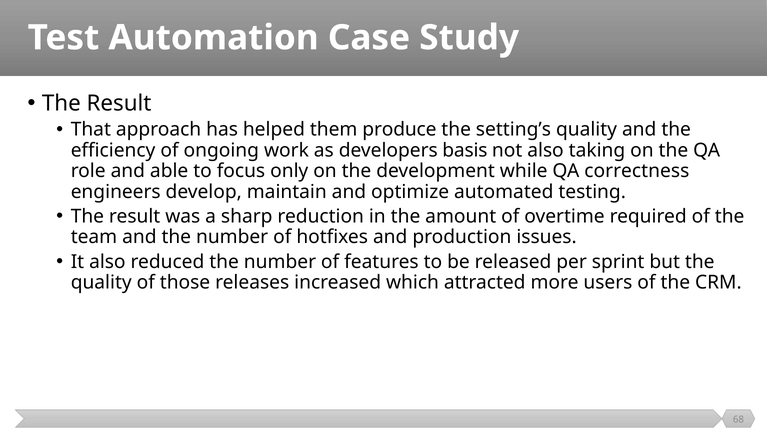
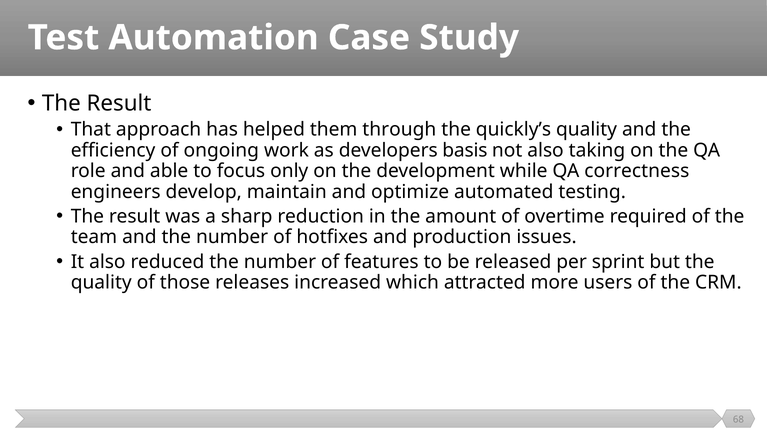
produce: produce -> through (399, 130)
setting’s: setting’s -> quickly’s (513, 130)
